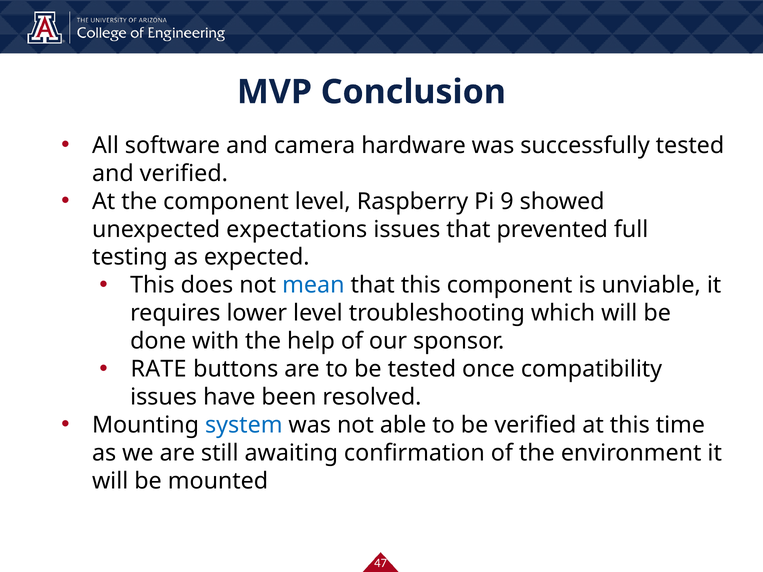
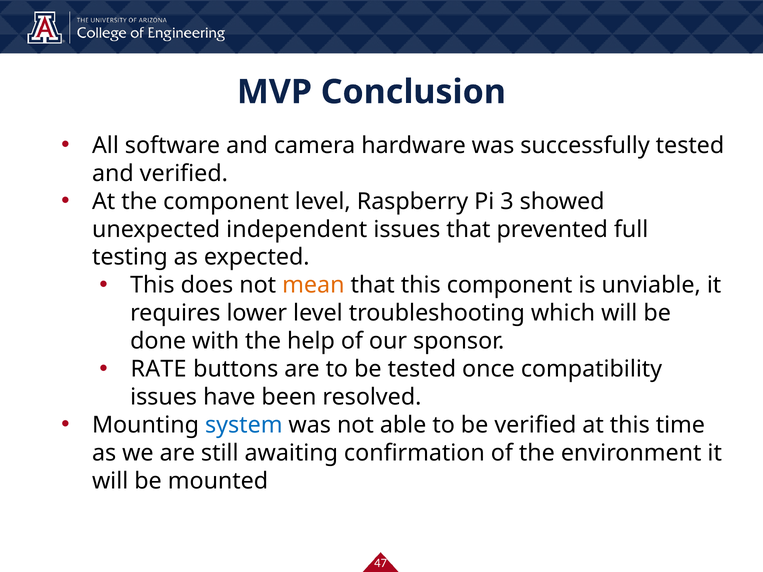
9: 9 -> 3 (507, 201)
expectations: expectations -> independent (297, 229)
mean colour: blue -> orange (313, 285)
